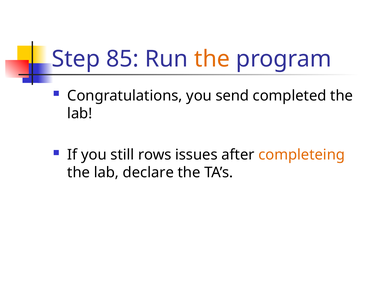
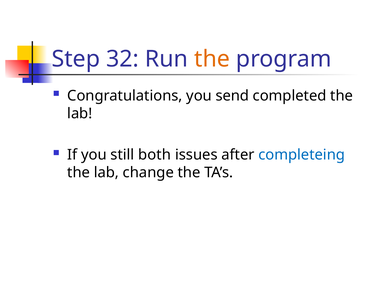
85: 85 -> 32 (123, 59)
rows: rows -> both (155, 155)
completeing colour: orange -> blue (302, 155)
declare: declare -> change (148, 173)
